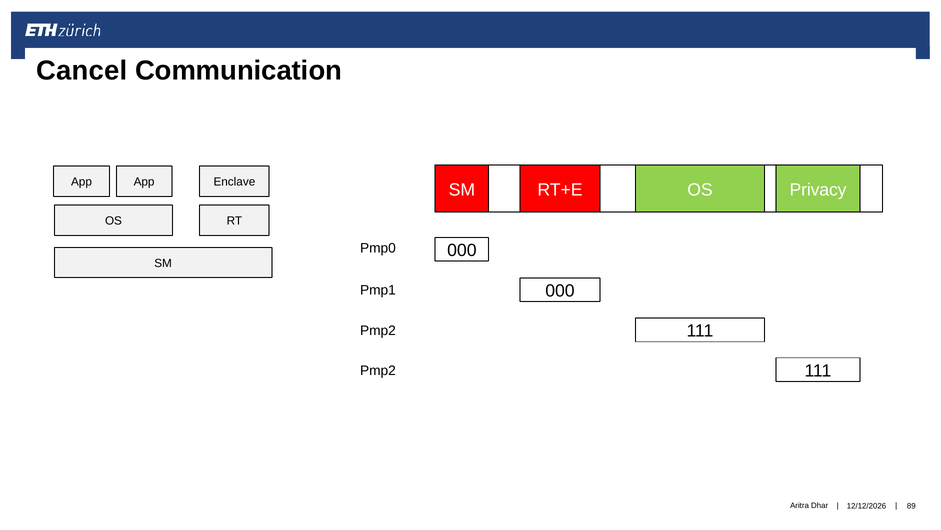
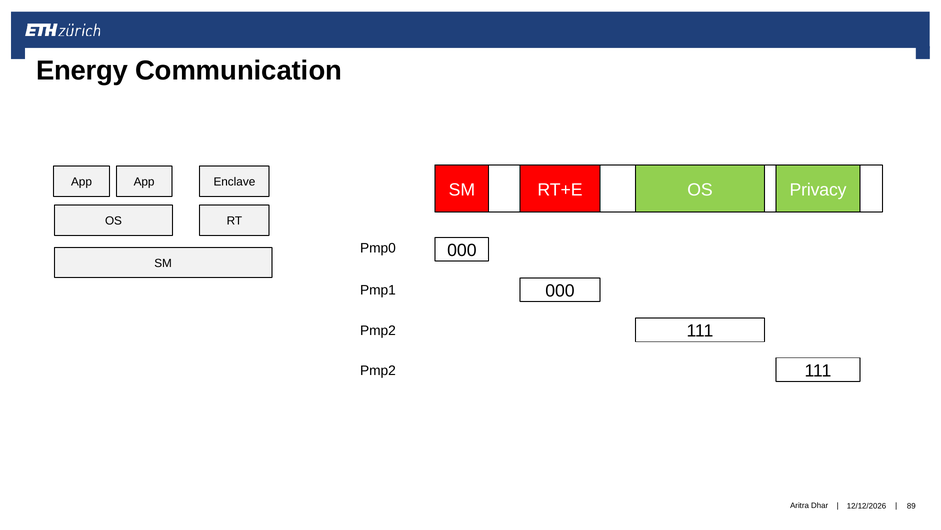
Cancel: Cancel -> Energy (82, 70)
